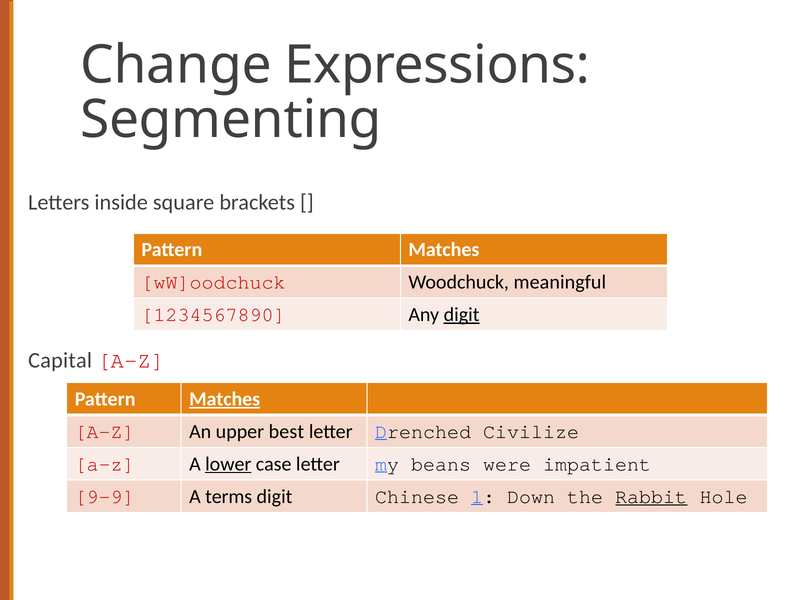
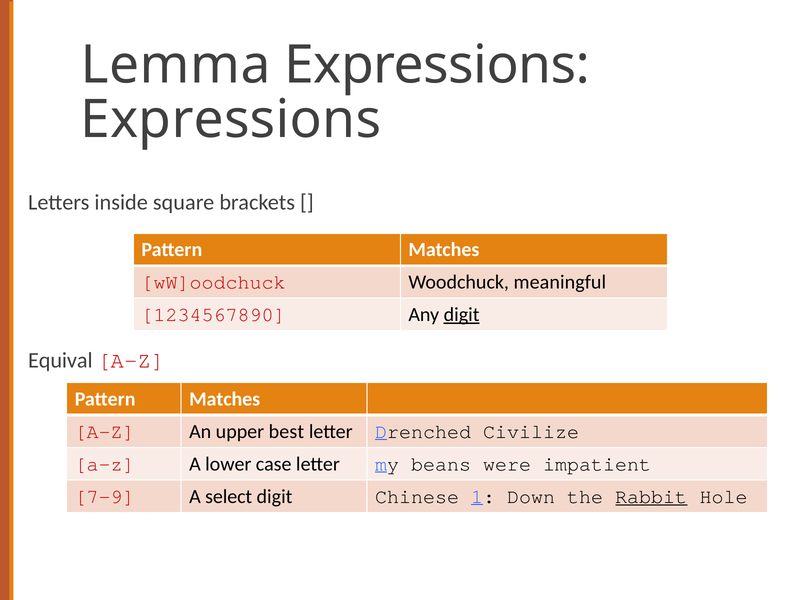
Change: Change -> Lemma (176, 65)
Segmenting: Segmenting -> Expressions (231, 120)
Capital: Capital -> Equival (60, 361)
Matches underline: present -> none (225, 400)
lower underline: present -> none (228, 465)
9-9: 9-9 -> 7-9 (105, 497)
terms: terms -> select (229, 497)
